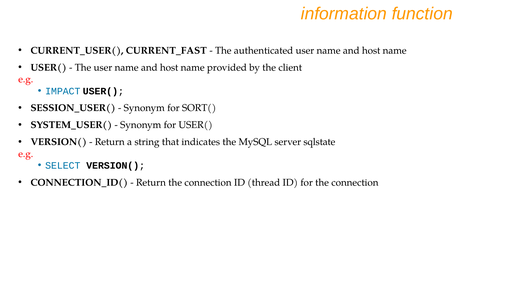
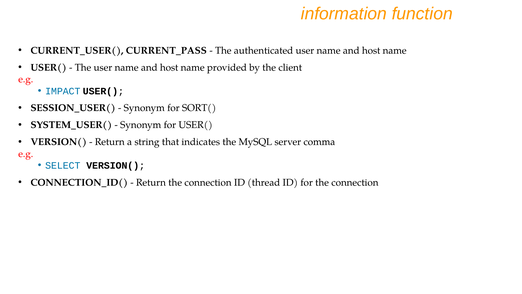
CURRENT_FAST: CURRENT_FAST -> CURRENT_PASS (166, 51)
sqlstate: sqlstate -> comma (319, 142)
